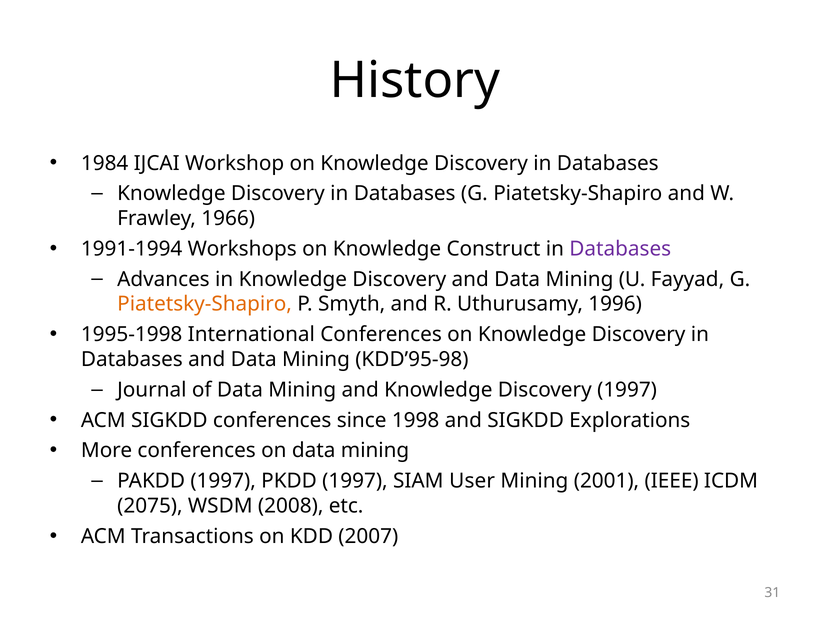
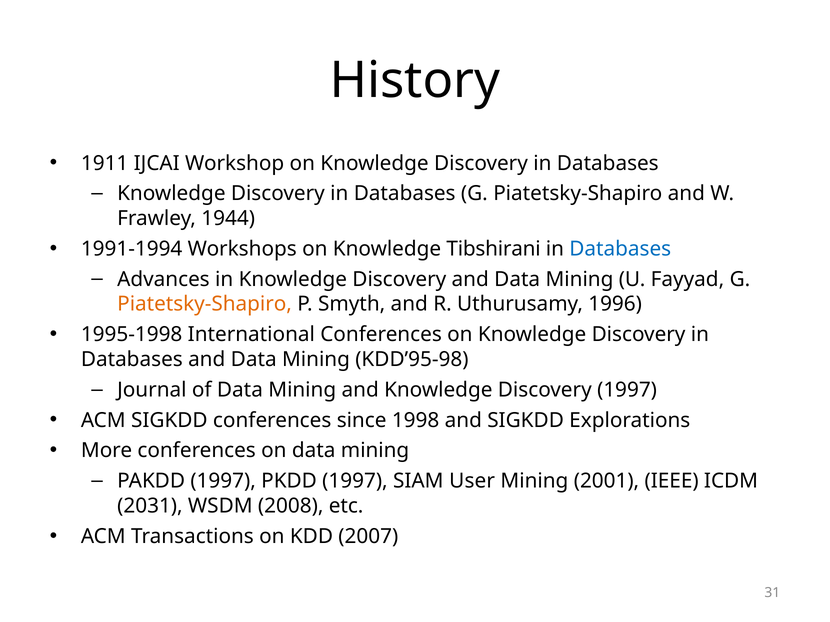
1984: 1984 -> 1911 (105, 163)
1966: 1966 -> 1944 (228, 219)
Construct: Construct -> Tibshirani (494, 249)
Databases colour: purple -> blue (620, 249)
2075: 2075 -> 2031 (150, 506)
